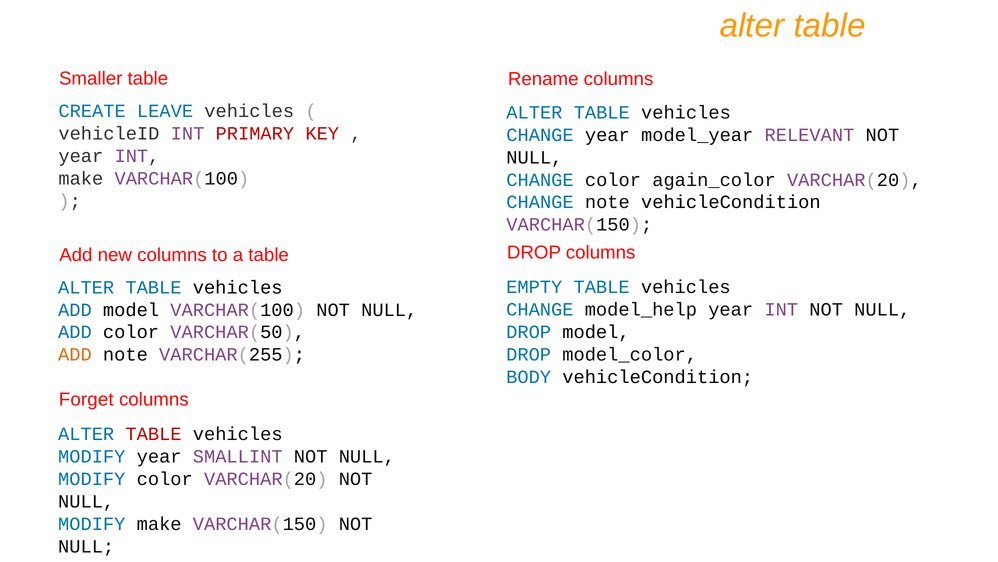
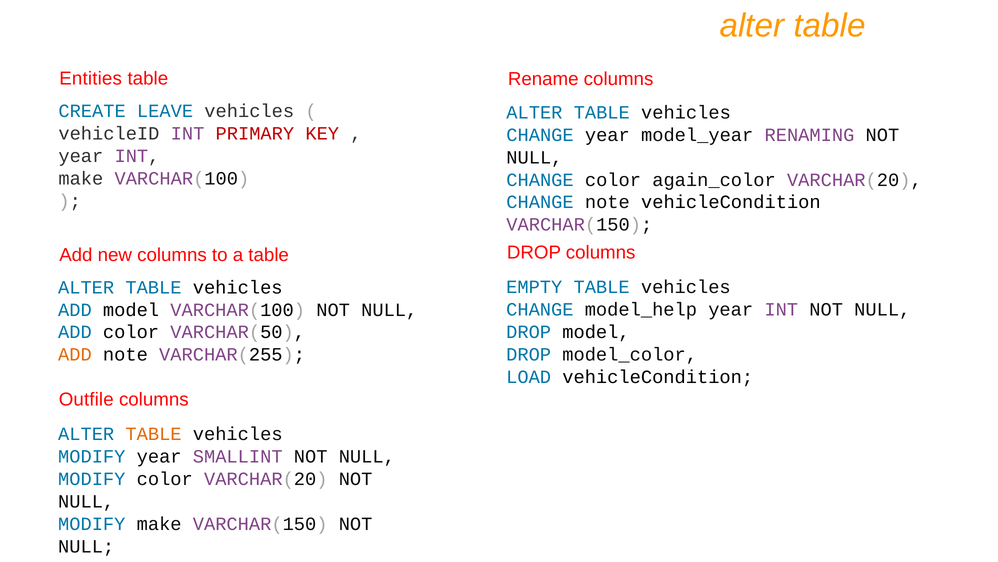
Smaller: Smaller -> Entities (91, 79)
RELEVANT: RELEVANT -> RENAMING (809, 135)
BODY: BODY -> LOAD (529, 377)
Forget: Forget -> Outfile (86, 399)
TABLE colour: red -> orange (154, 434)
